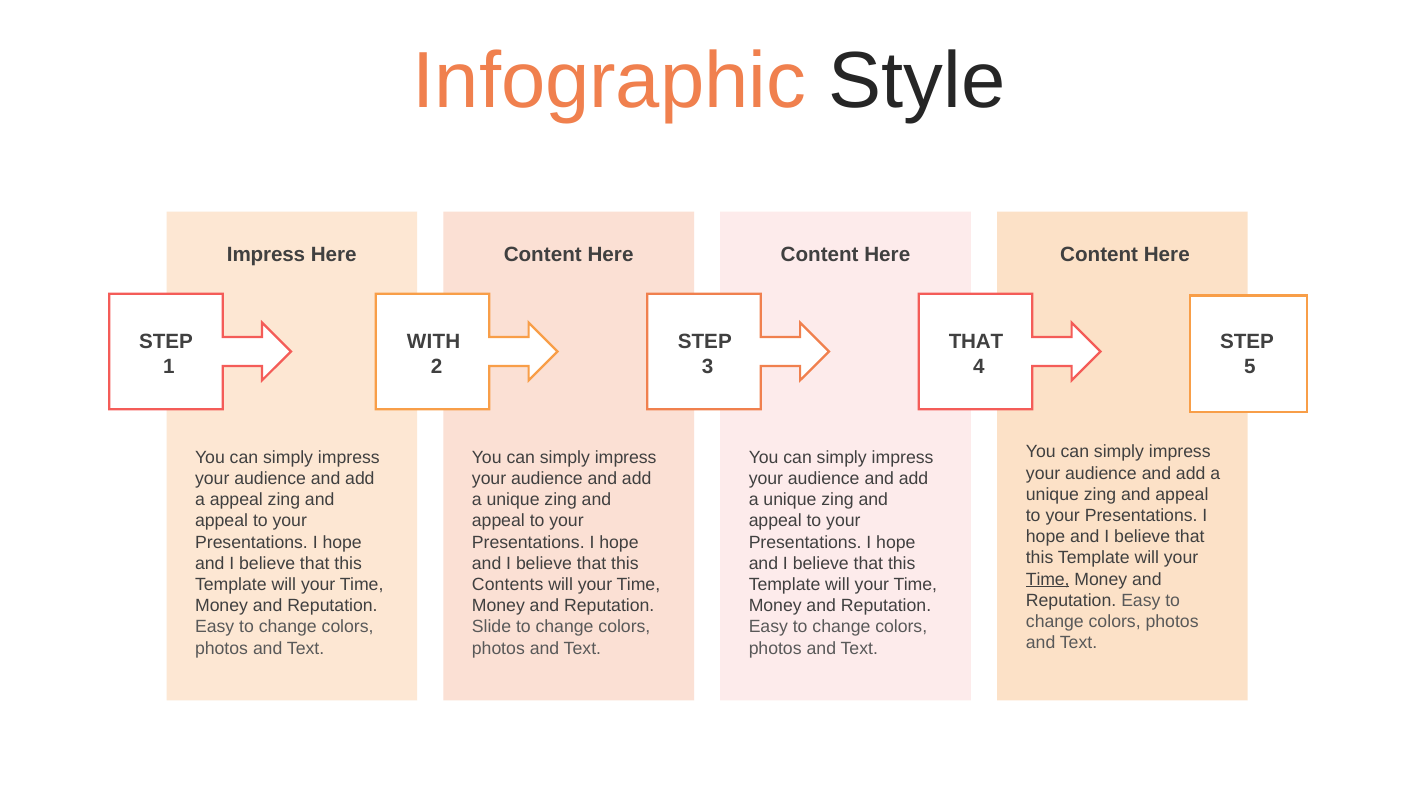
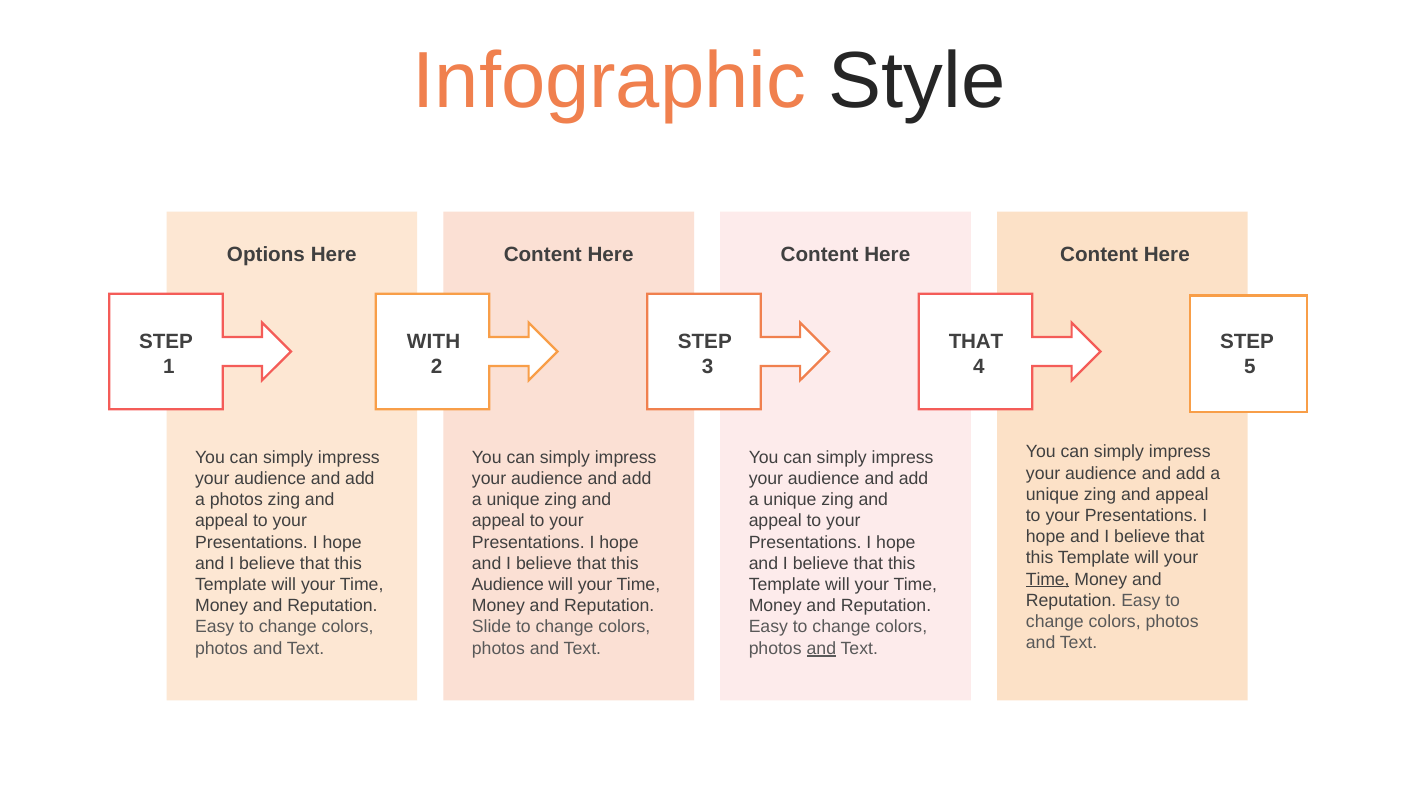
Impress: Impress -> Options (266, 254)
a appeal: appeal -> photos (236, 500)
Contents: Contents -> Audience (508, 585)
and underline: none -> present (821, 648)
